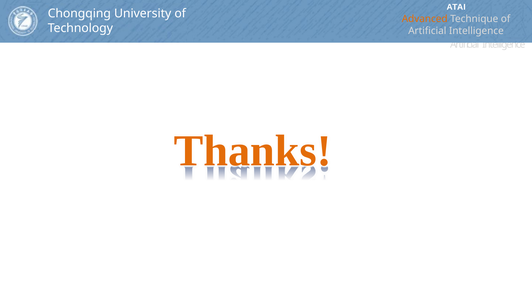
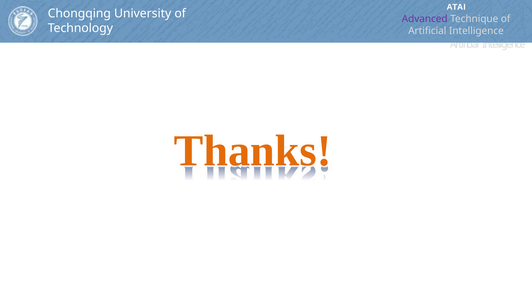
Advanced colour: orange -> purple (425, 19)
